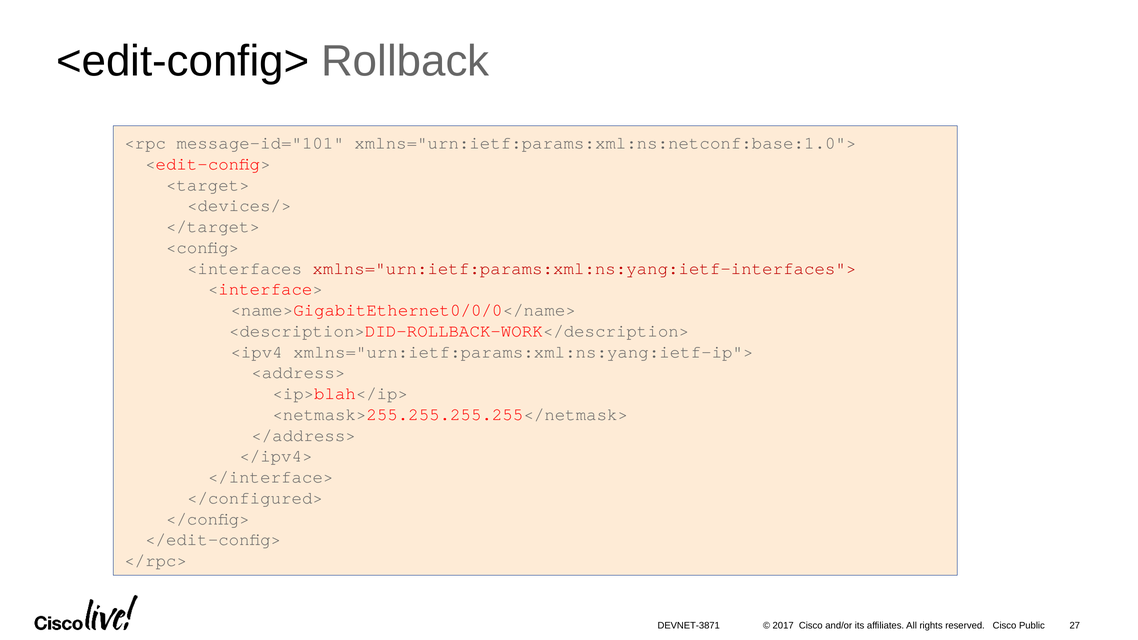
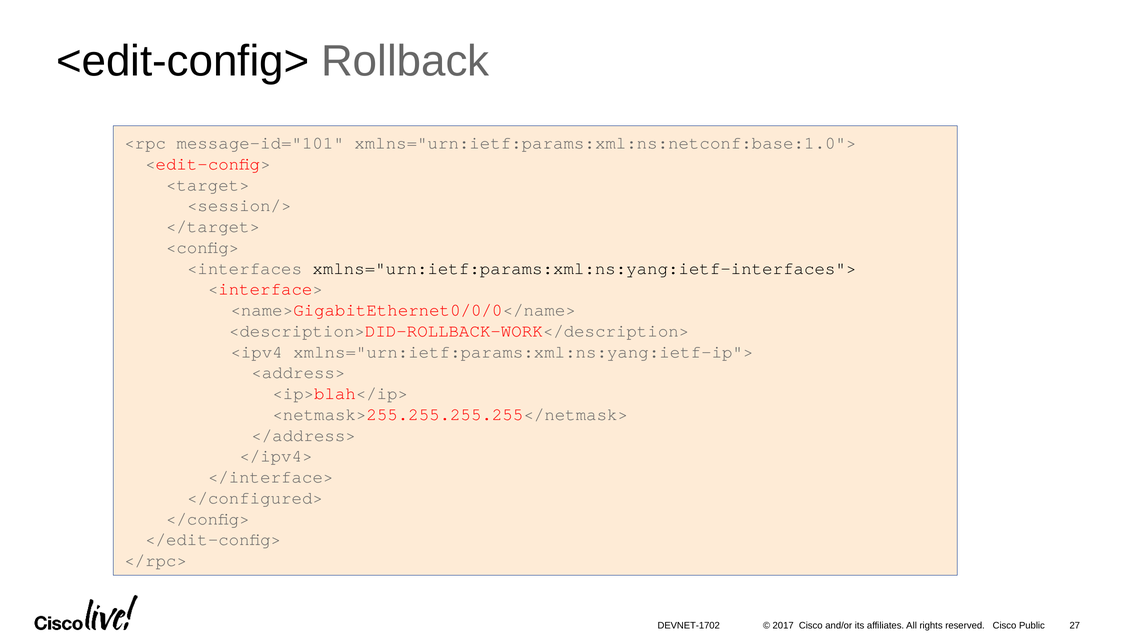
<devices/>: <devices/> -> <session/> (239, 206)
xmlns="urn:ietf:params:xml:ns:yang:ietf-interfaces"> colour: red -> black (584, 268)
DEVNET-3871: DEVNET-3871 -> DEVNET-1702 (689, 626)
